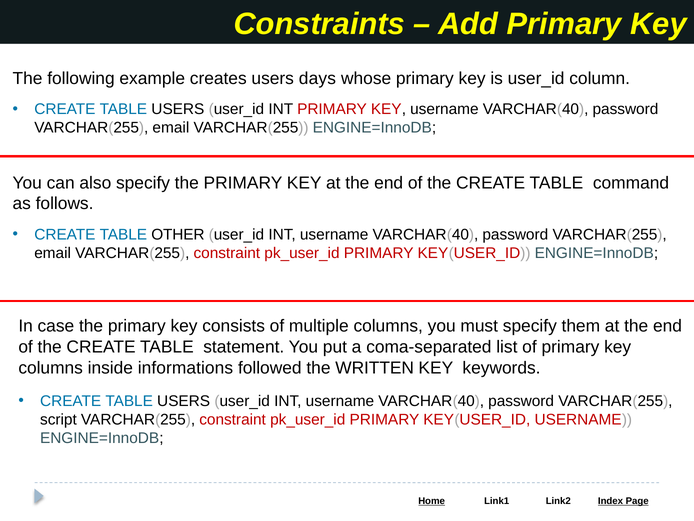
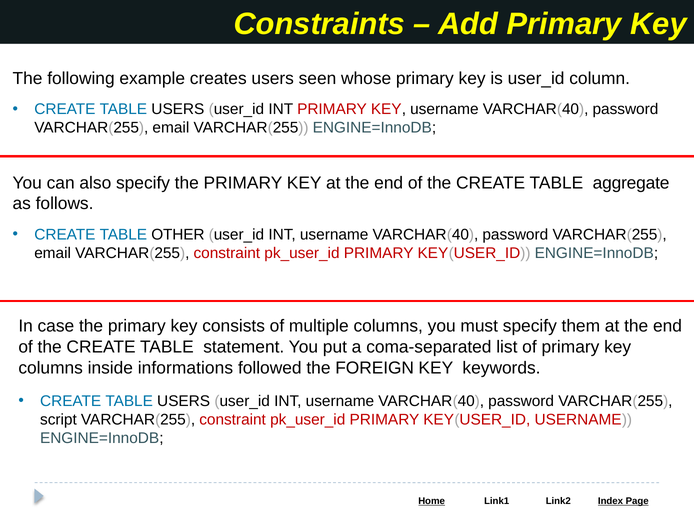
days: days -> seen (317, 79)
command: command -> aggregate (631, 183)
WRITTEN: WRITTEN -> FOREIGN (375, 368)
